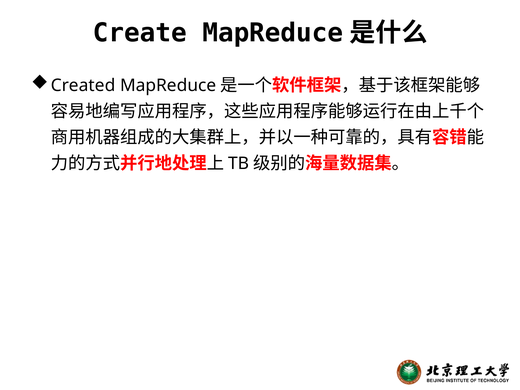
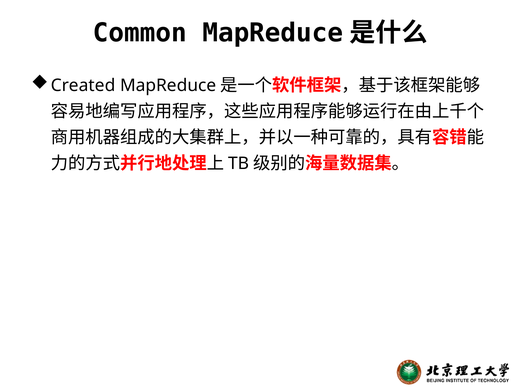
Create: Create -> Common (140, 33)
